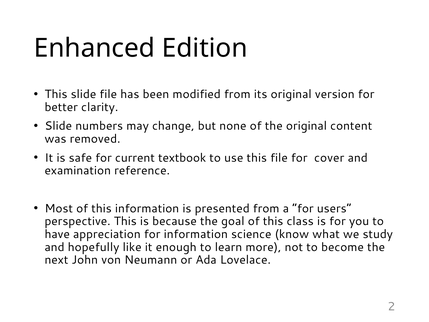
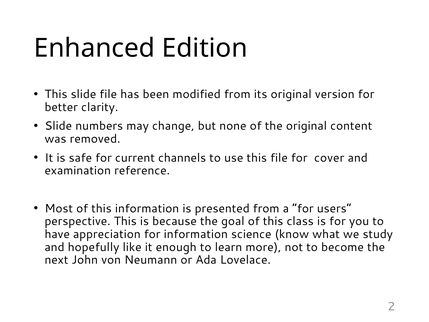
textbook: textbook -> channels (182, 158)
